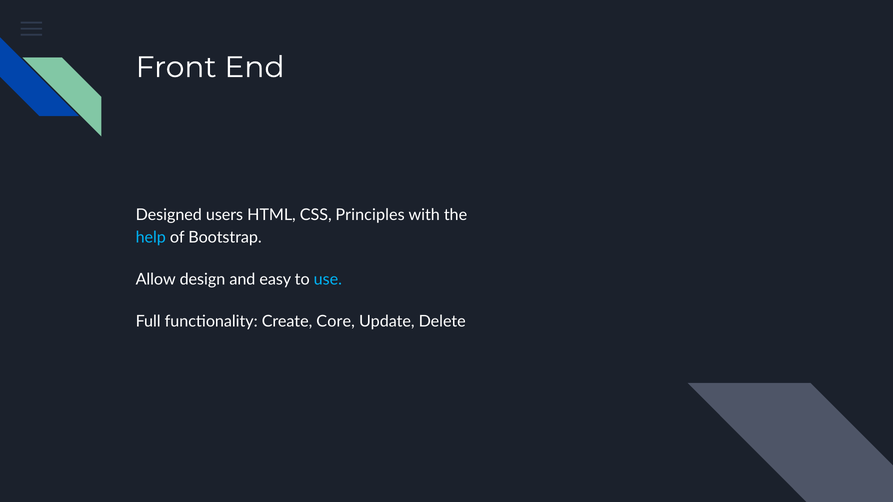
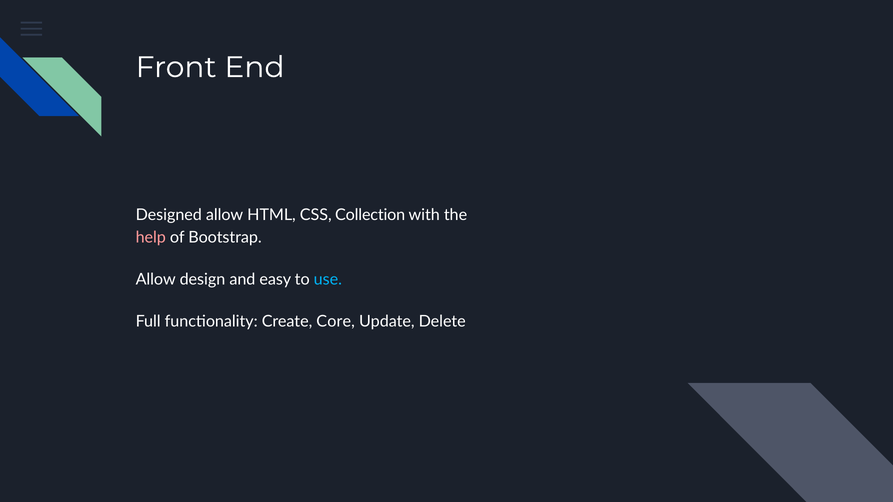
Designed users: users -> allow (225, 215)
Principles: Principles -> Collection (370, 215)
help colour: light blue -> pink (151, 238)
